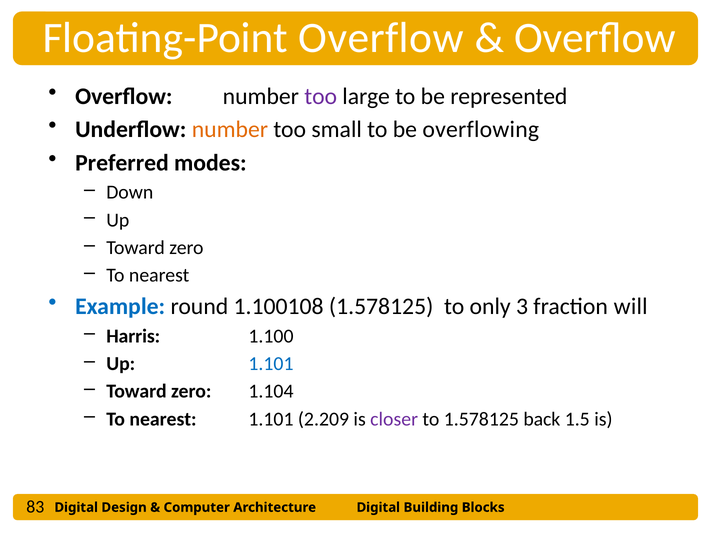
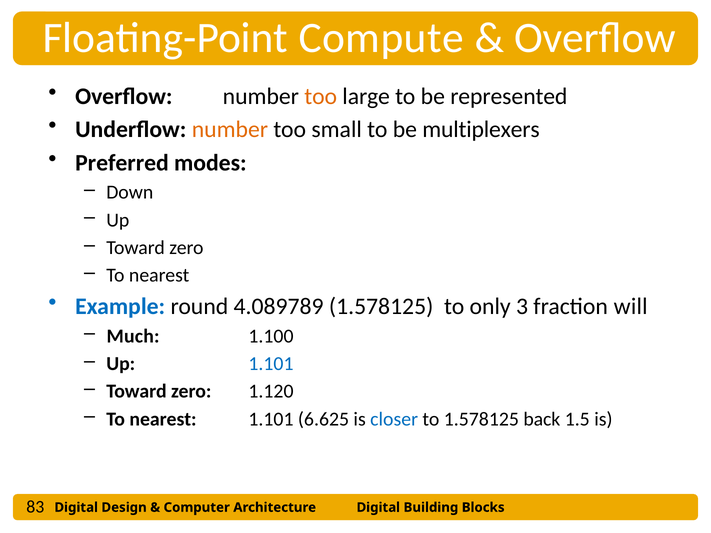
Floating-Point Overflow: Overflow -> Compute (381, 38)
too colour: purple -> orange (321, 96)
overflowing: overflowing -> multiplexers (481, 130)
1.100108: 1.100108 -> 4.089789 (279, 307)
Harris: Harris -> Much (133, 336)
1.104: 1.104 -> 1.120 (271, 392)
2.209: 2.209 -> 6.625 (324, 419)
closer colour: purple -> blue (394, 419)
